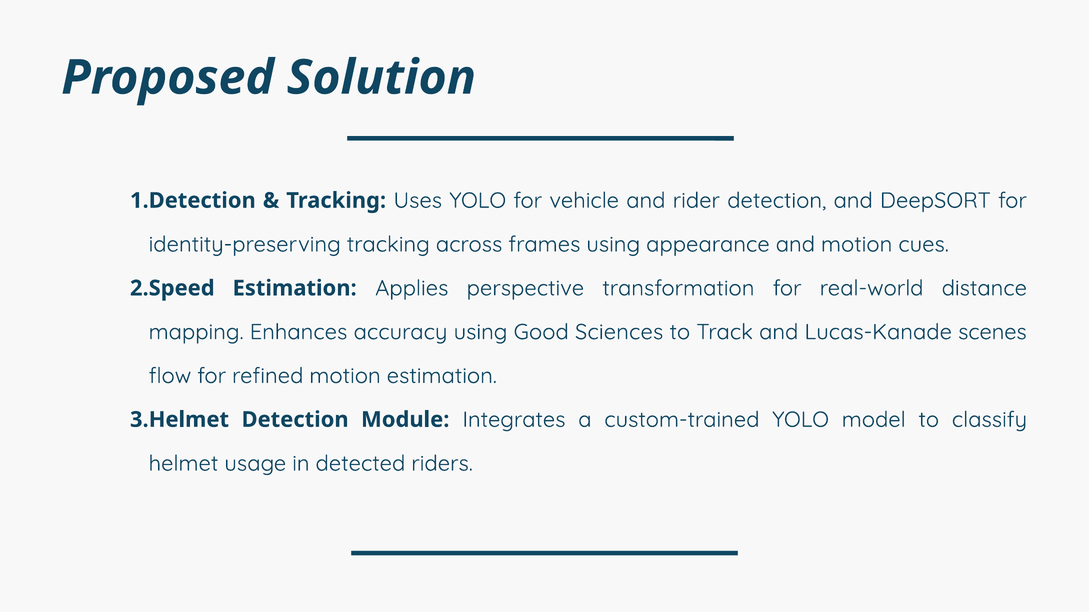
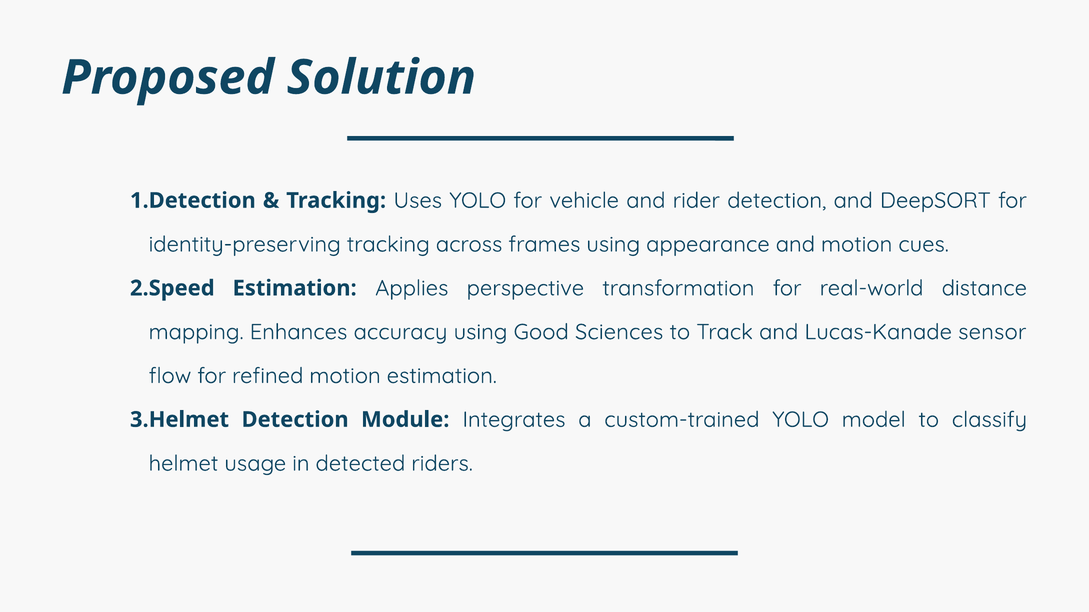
scenes: scenes -> sensor (992, 332)
